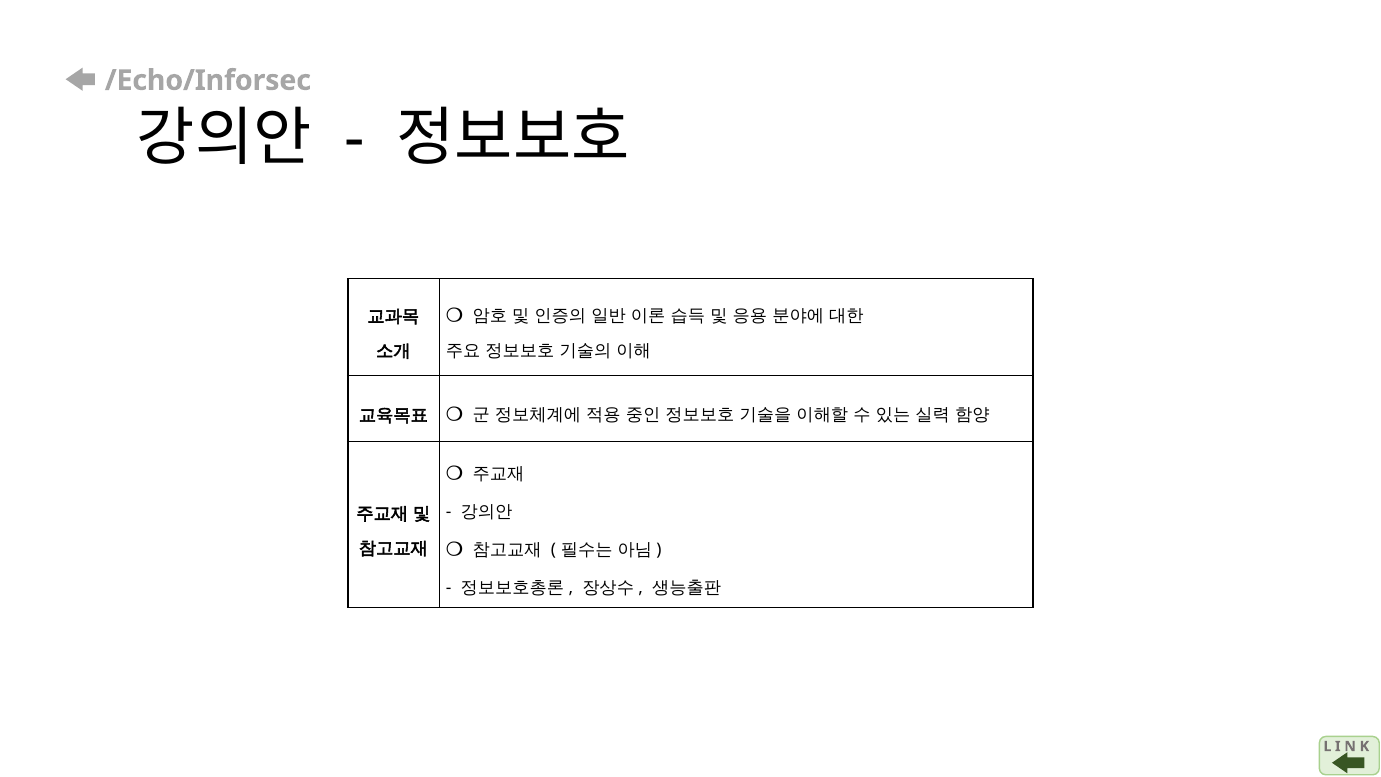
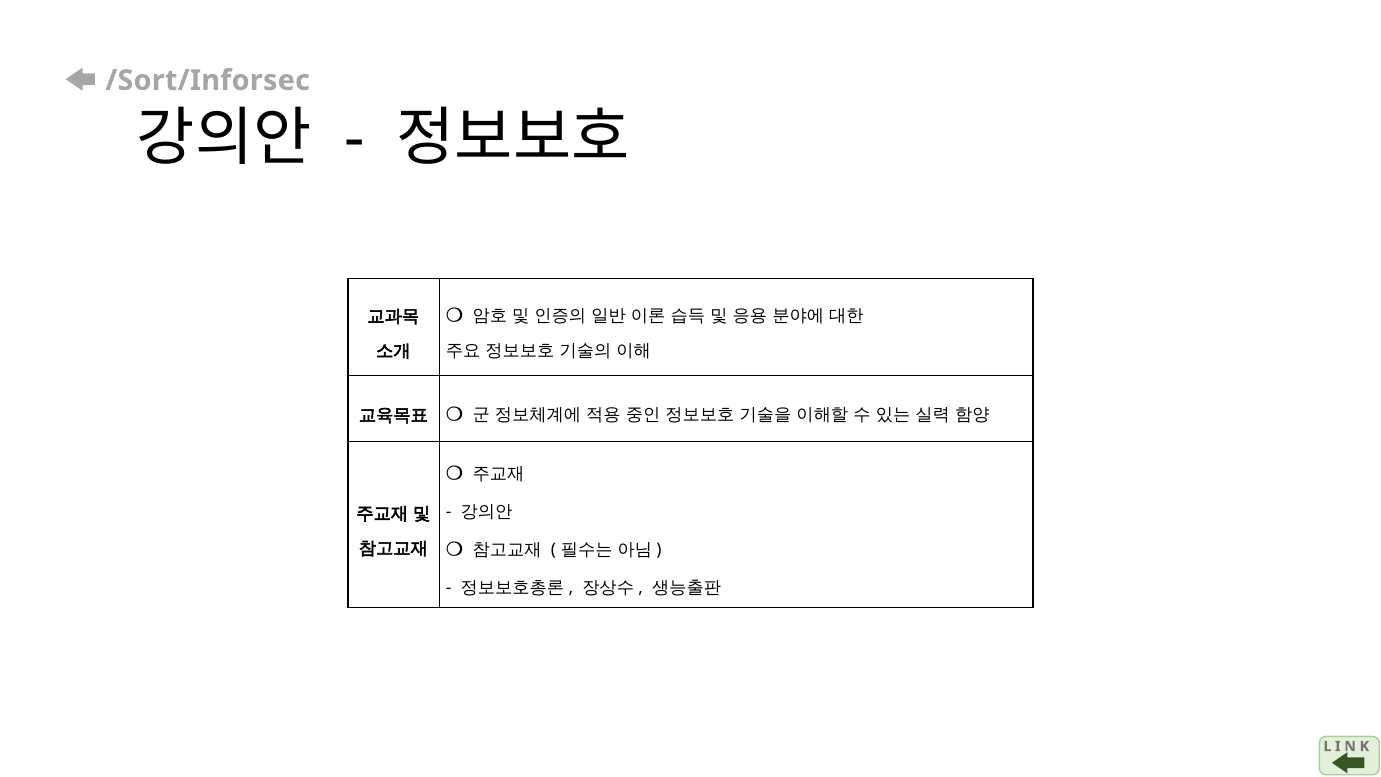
/Echo/Inforsec: /Echo/Inforsec -> /Sort/Inforsec (208, 80)
